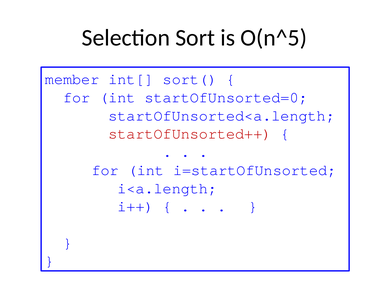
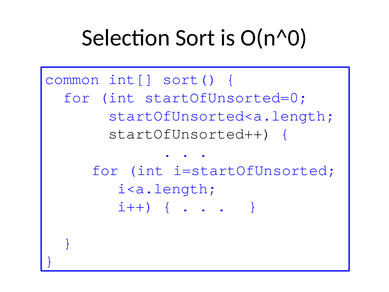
O(n^5: O(n^5 -> O(n^0 (274, 38)
member: member -> common (72, 79)
startOfUnsorted++ colour: red -> black (190, 134)
